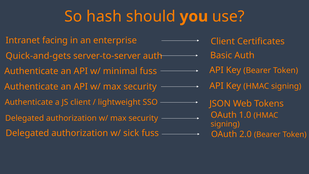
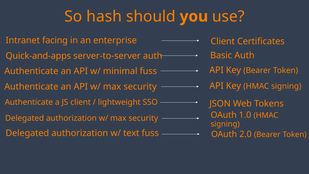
Quick-and-gets: Quick-and-gets -> Quick-and-apps (38, 56)
sick: sick -> text (131, 133)
